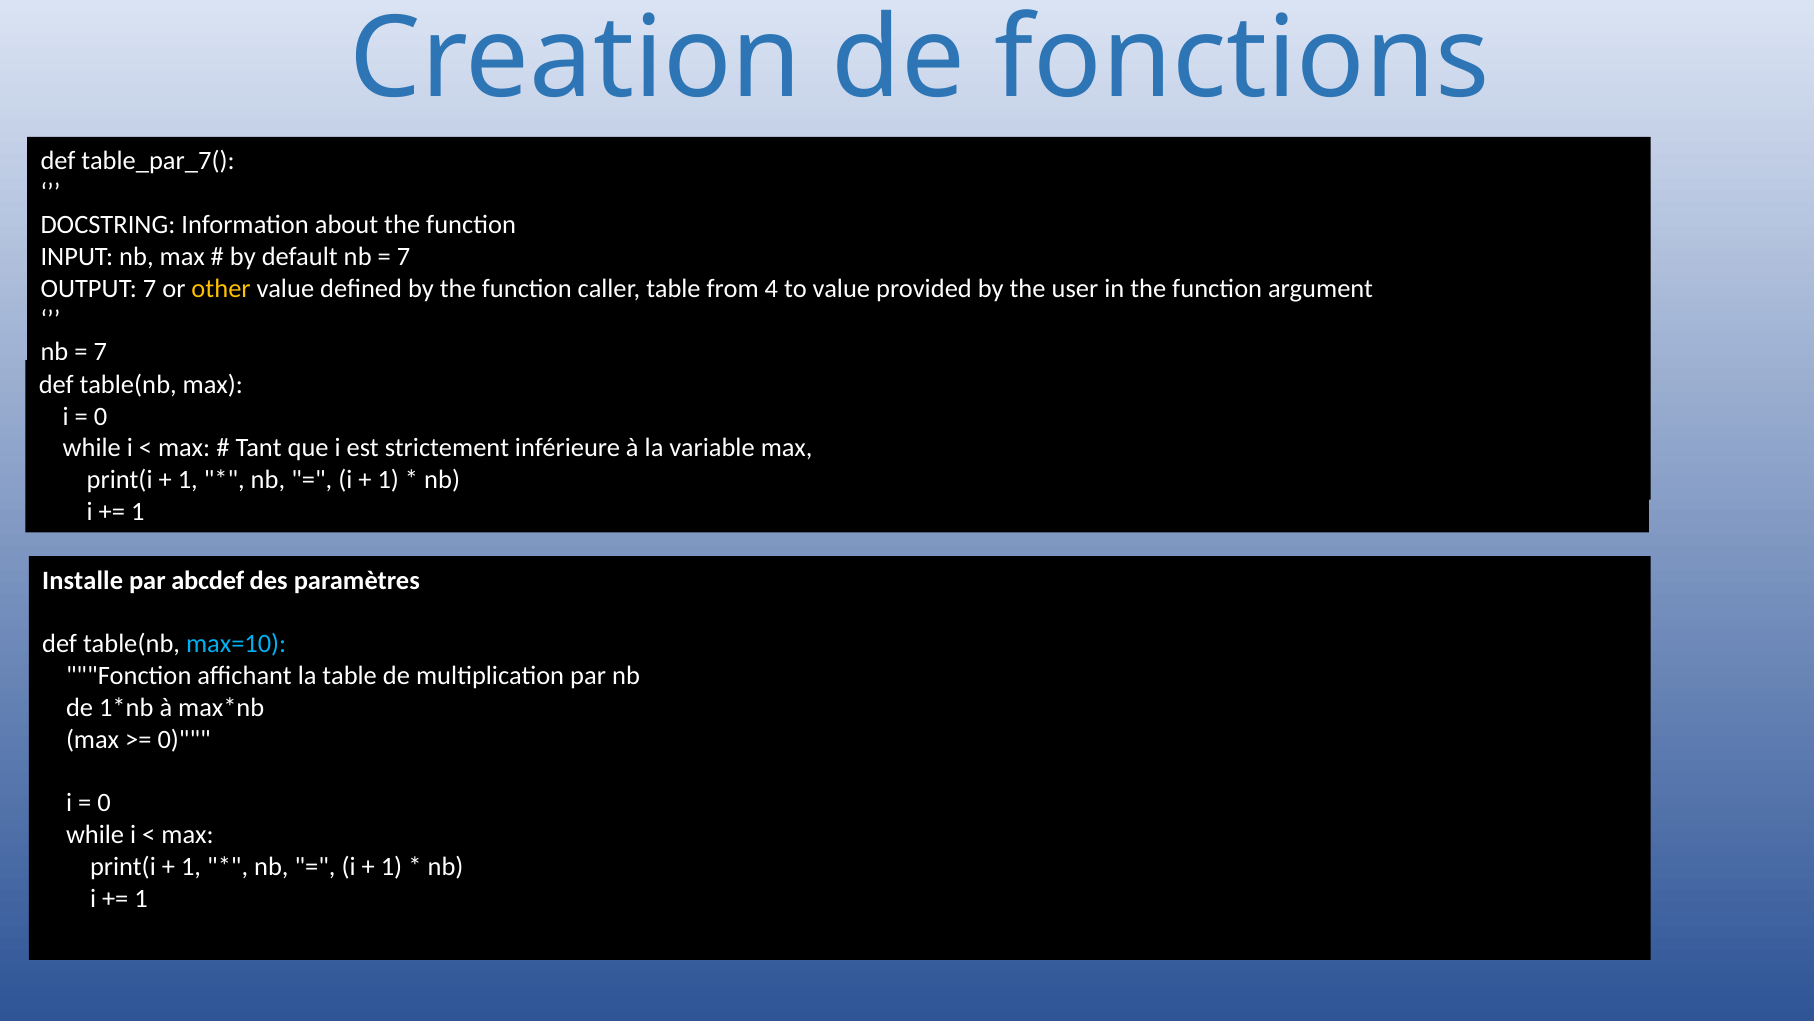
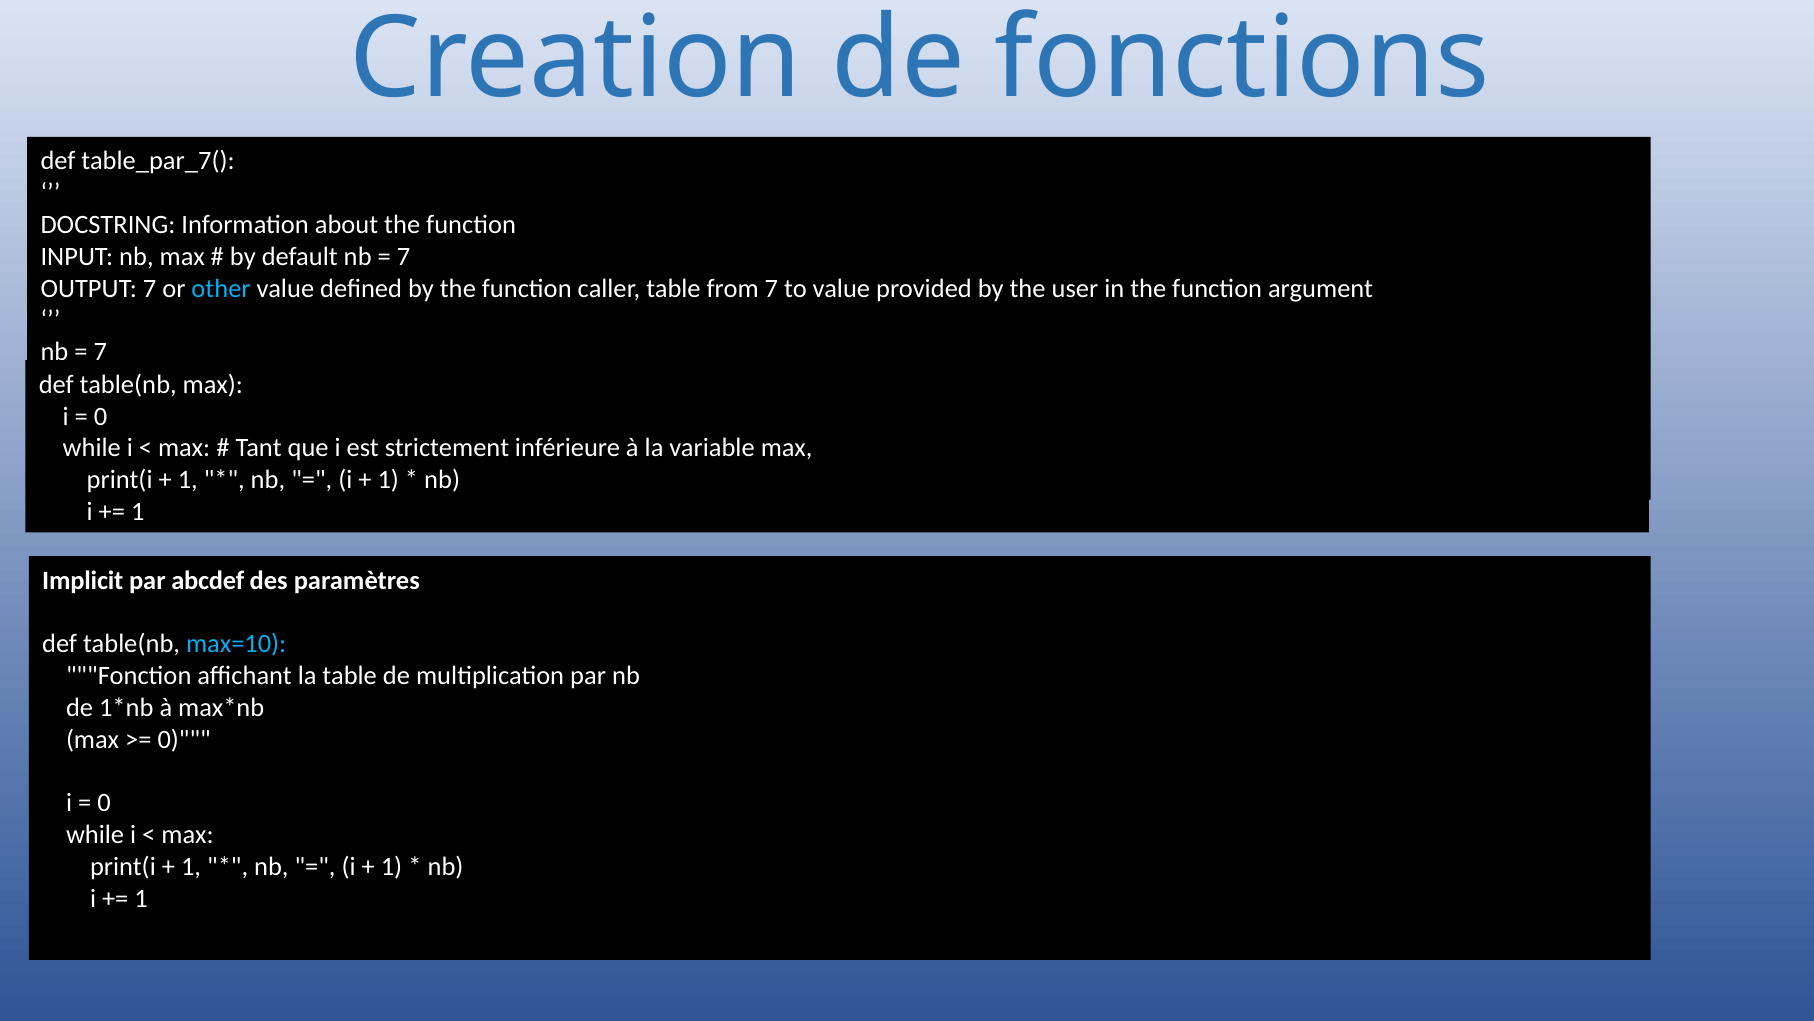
other colour: yellow -> light blue (221, 288)
from 4: 4 -> 7 (771, 288)
Installe: Installe -> Implicit (83, 580)
